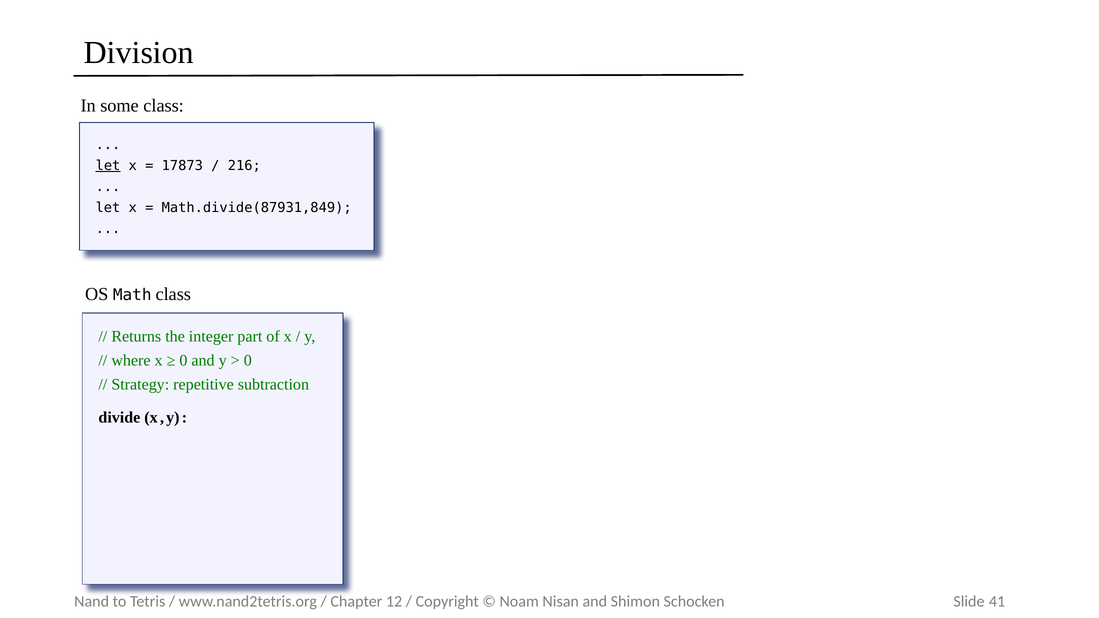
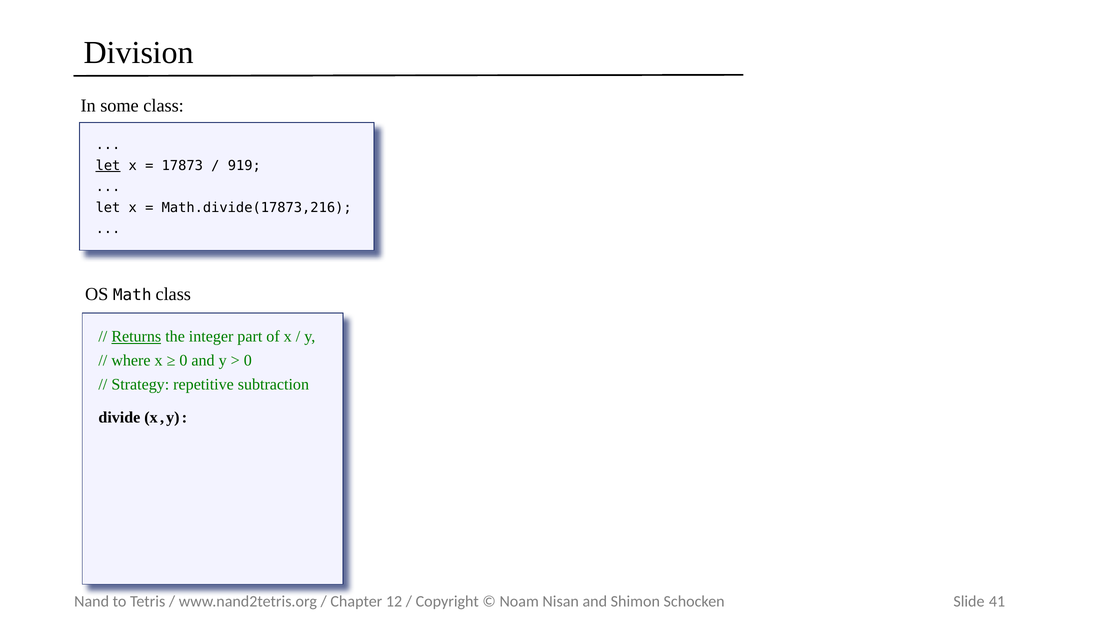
216: 216 -> 919 (244, 166)
Math.divide(87931,849: Math.divide(87931,849 -> Math.divide(17873,216 (257, 208)
Returns underline: none -> present (136, 337)
